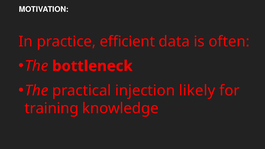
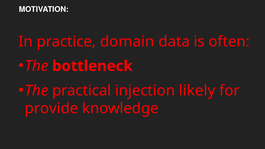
efficient: efficient -> domain (127, 42)
training: training -> provide (51, 108)
